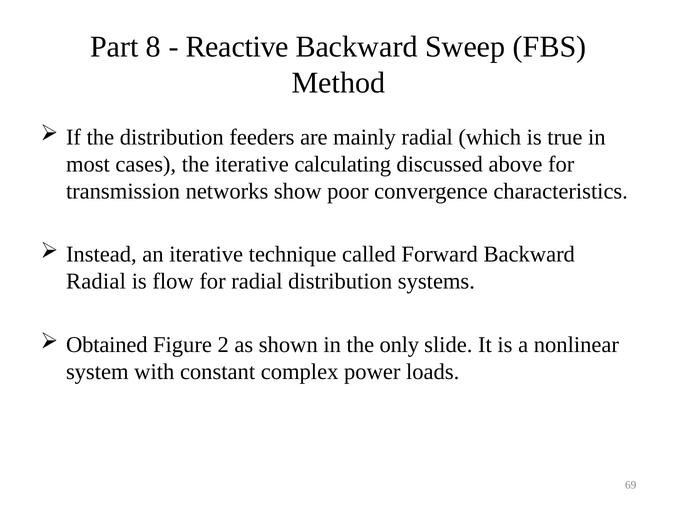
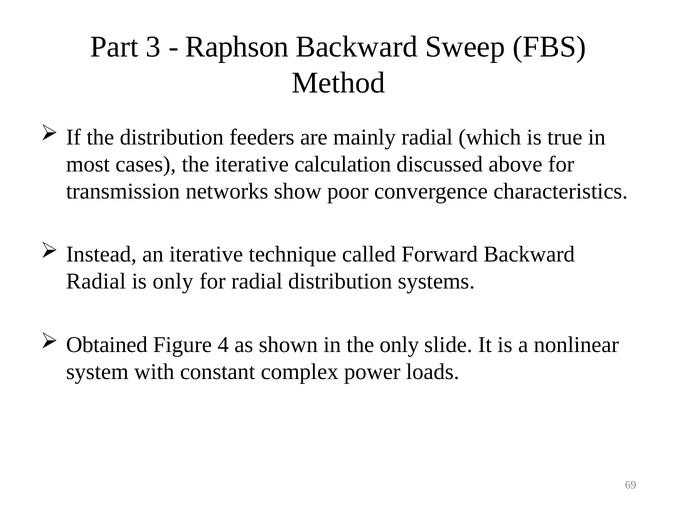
8: 8 -> 3 (153, 47)
Reactive: Reactive -> Raphson (237, 47)
calculating: calculating -> calculation (343, 164)
is flow: flow -> only (173, 281)
2: 2 -> 4 (223, 345)
